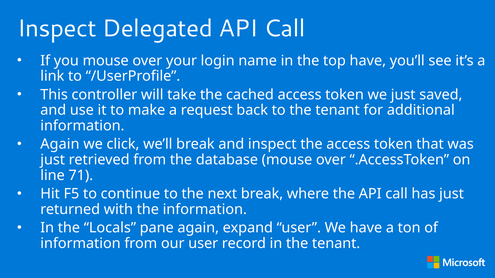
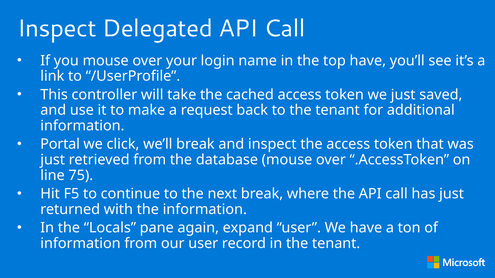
Again: Again -> Portal (60, 144)
71: 71 -> 75 (81, 176)
